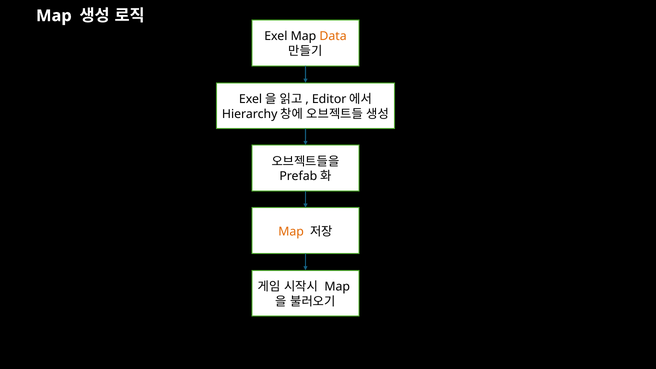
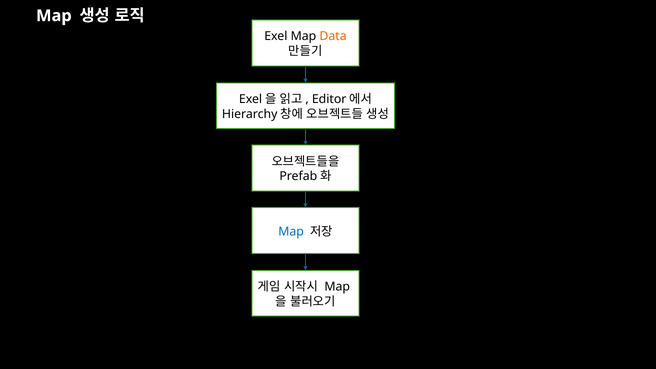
Map colour: orange -> blue (291, 231)
